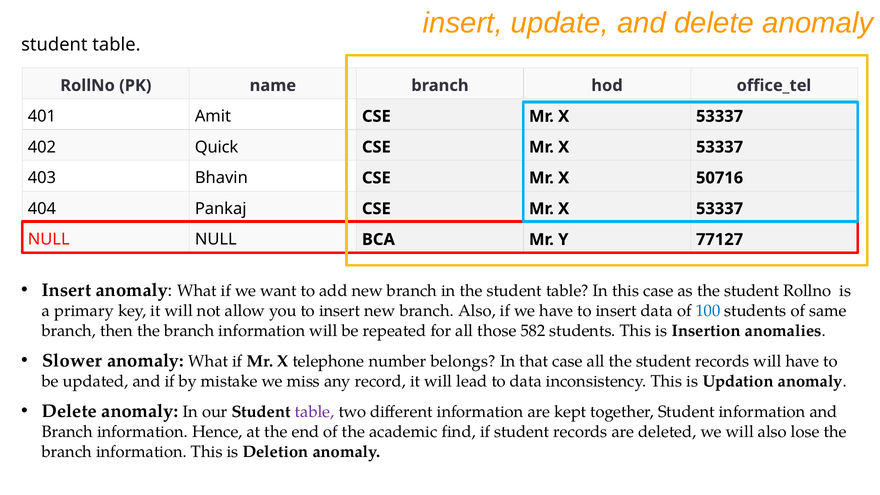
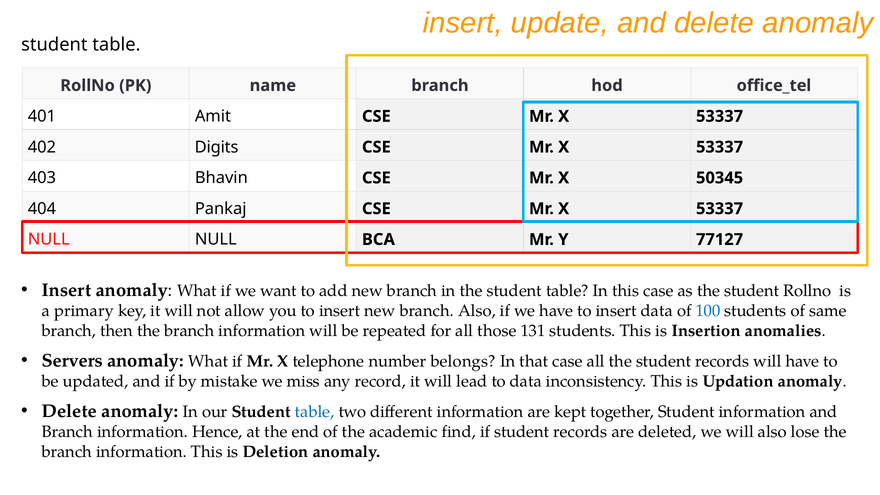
Quick: Quick -> Digits (217, 147)
50716: 50716 -> 50345 (720, 178)
582: 582 -> 131 (533, 331)
Slower: Slower -> Servers (72, 361)
table colour: purple -> blue (315, 412)
